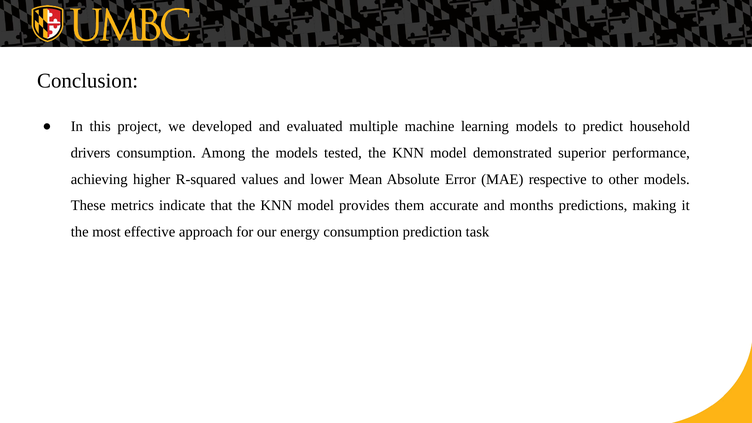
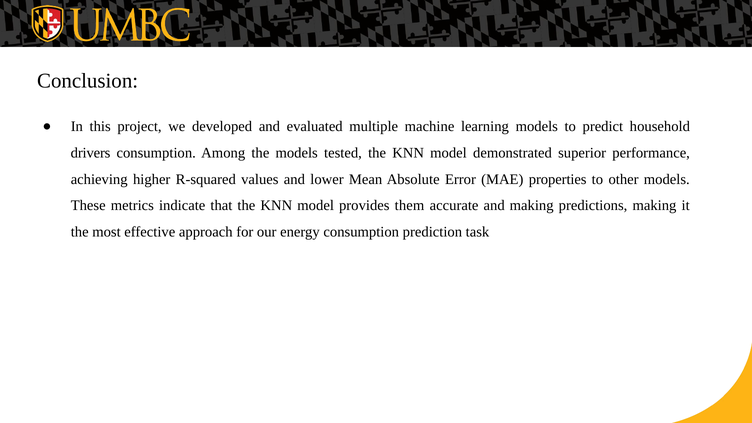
respective: respective -> properties (558, 179)
and months: months -> making (532, 206)
